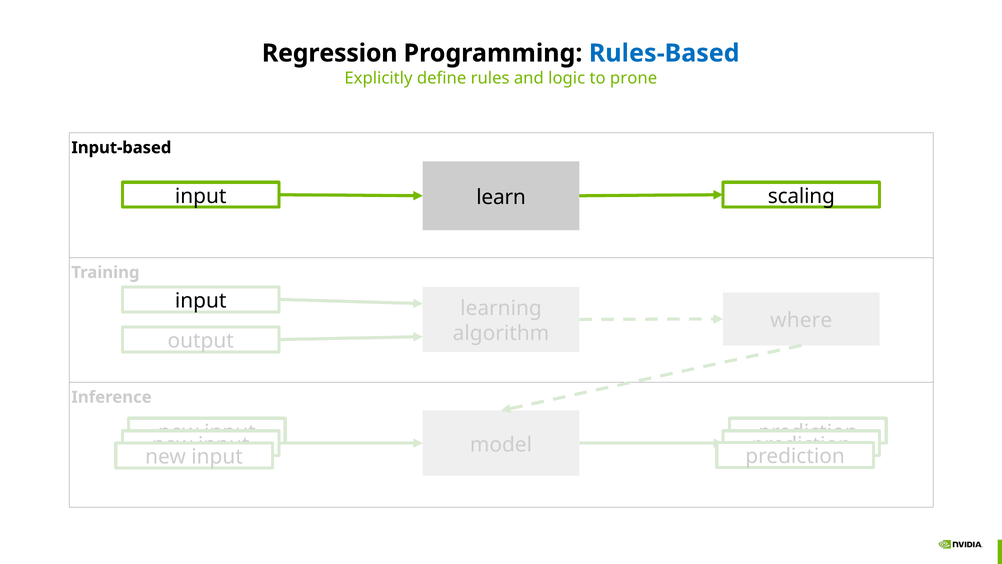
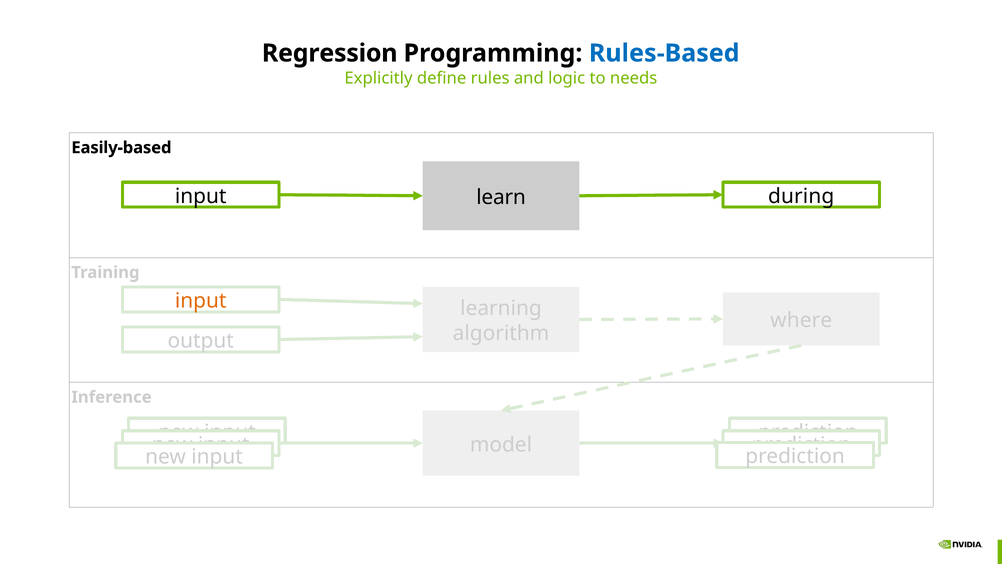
prone: prone -> needs (634, 78)
Input-based: Input-based -> Easily-based (121, 148)
scaling: scaling -> during (801, 196)
input colour: black -> orange (201, 301)
